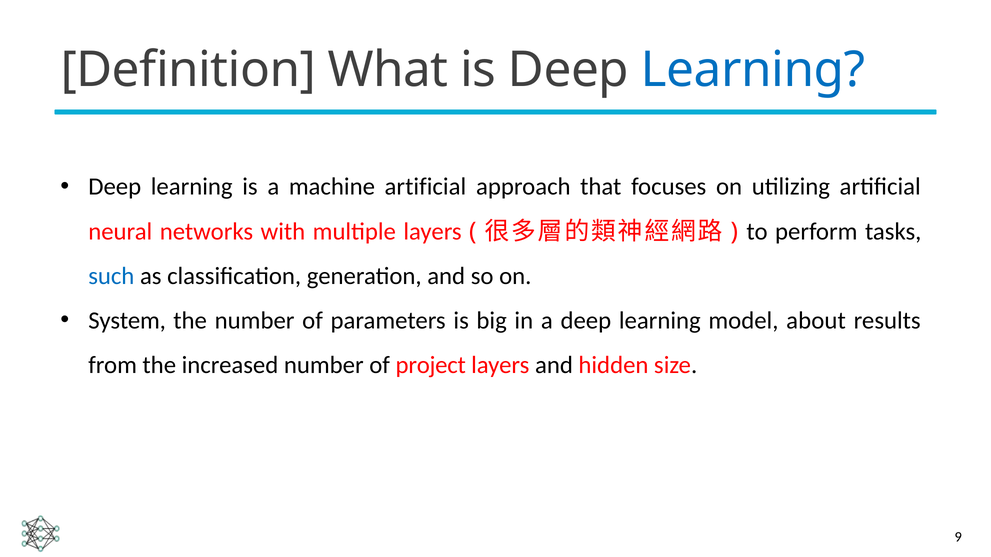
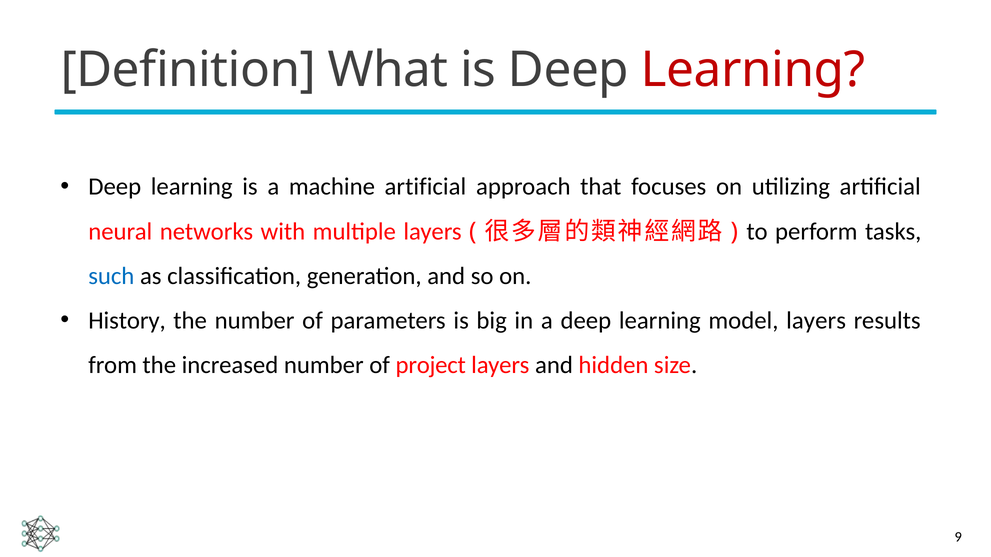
Learning colour: blue -> red (753, 70)
System: System -> History (127, 321)
model about: about -> layers (816, 321)
